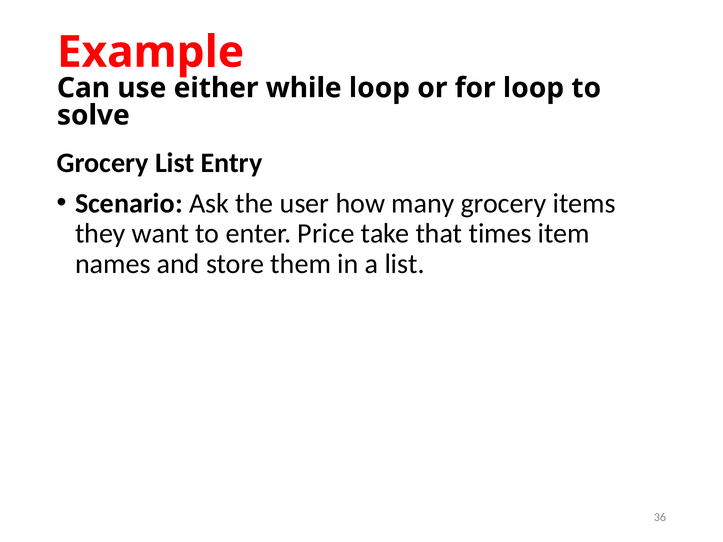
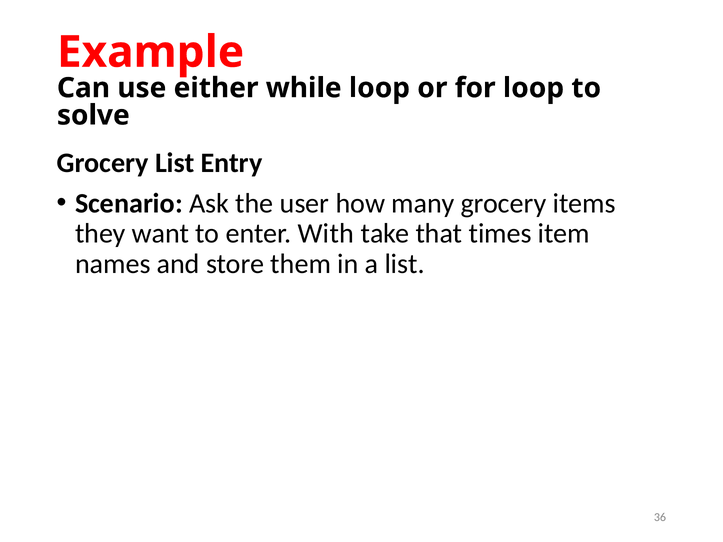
Price: Price -> With (326, 234)
